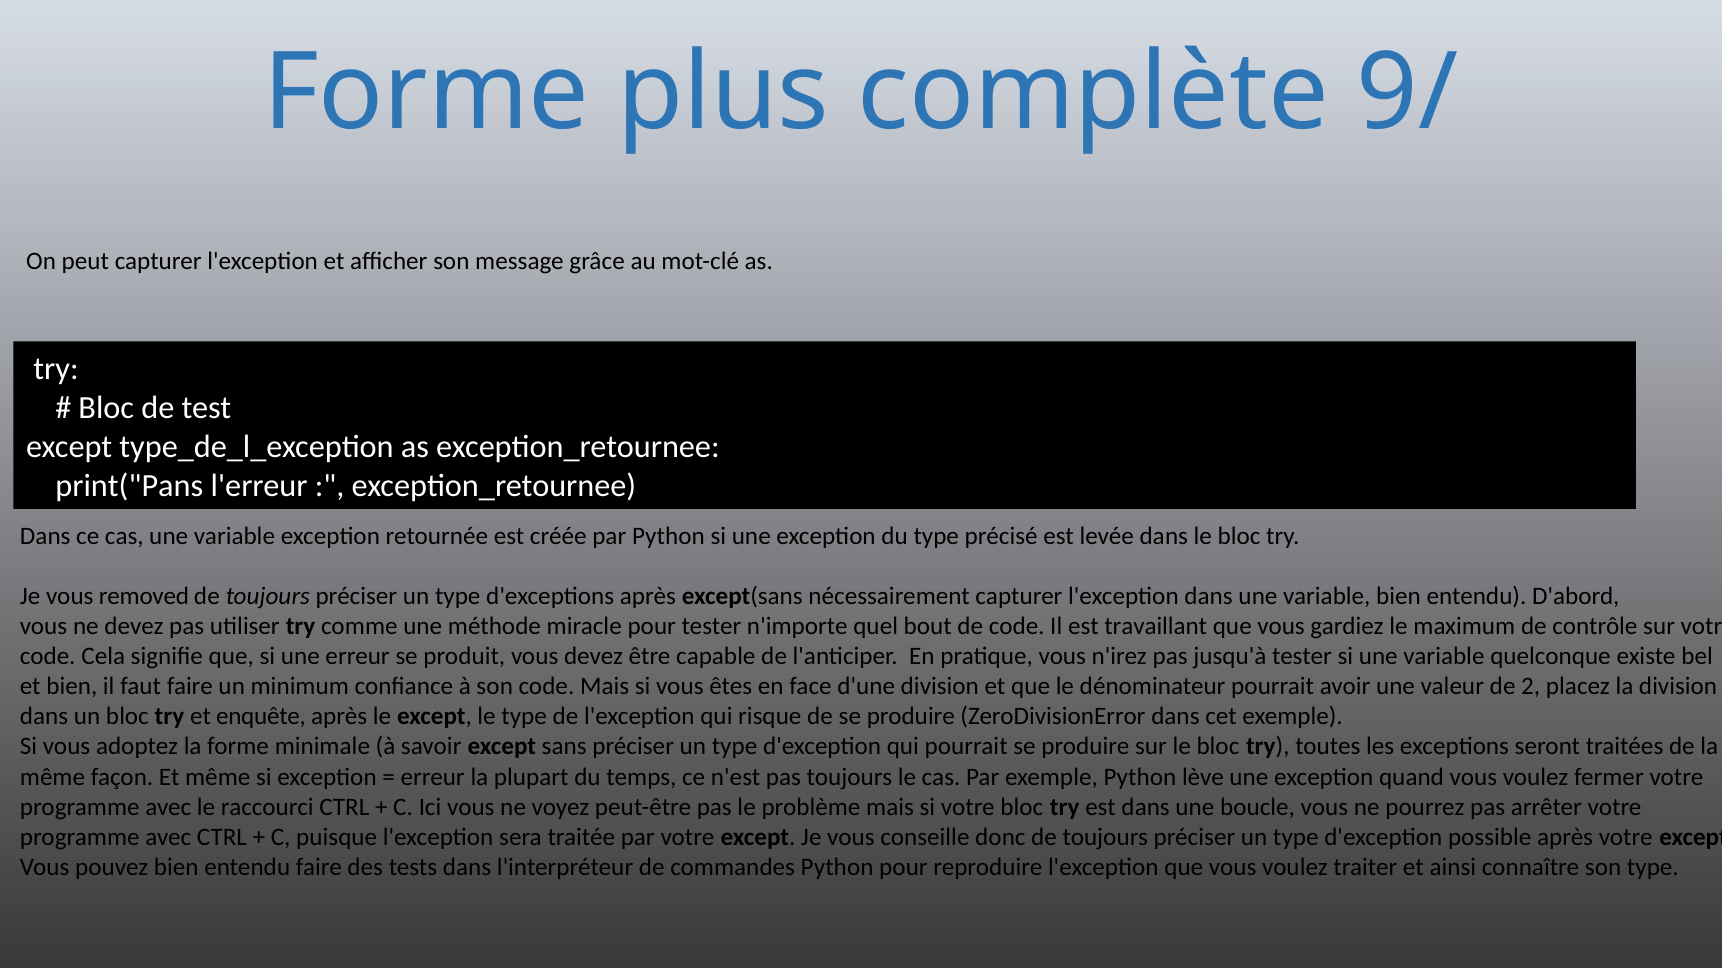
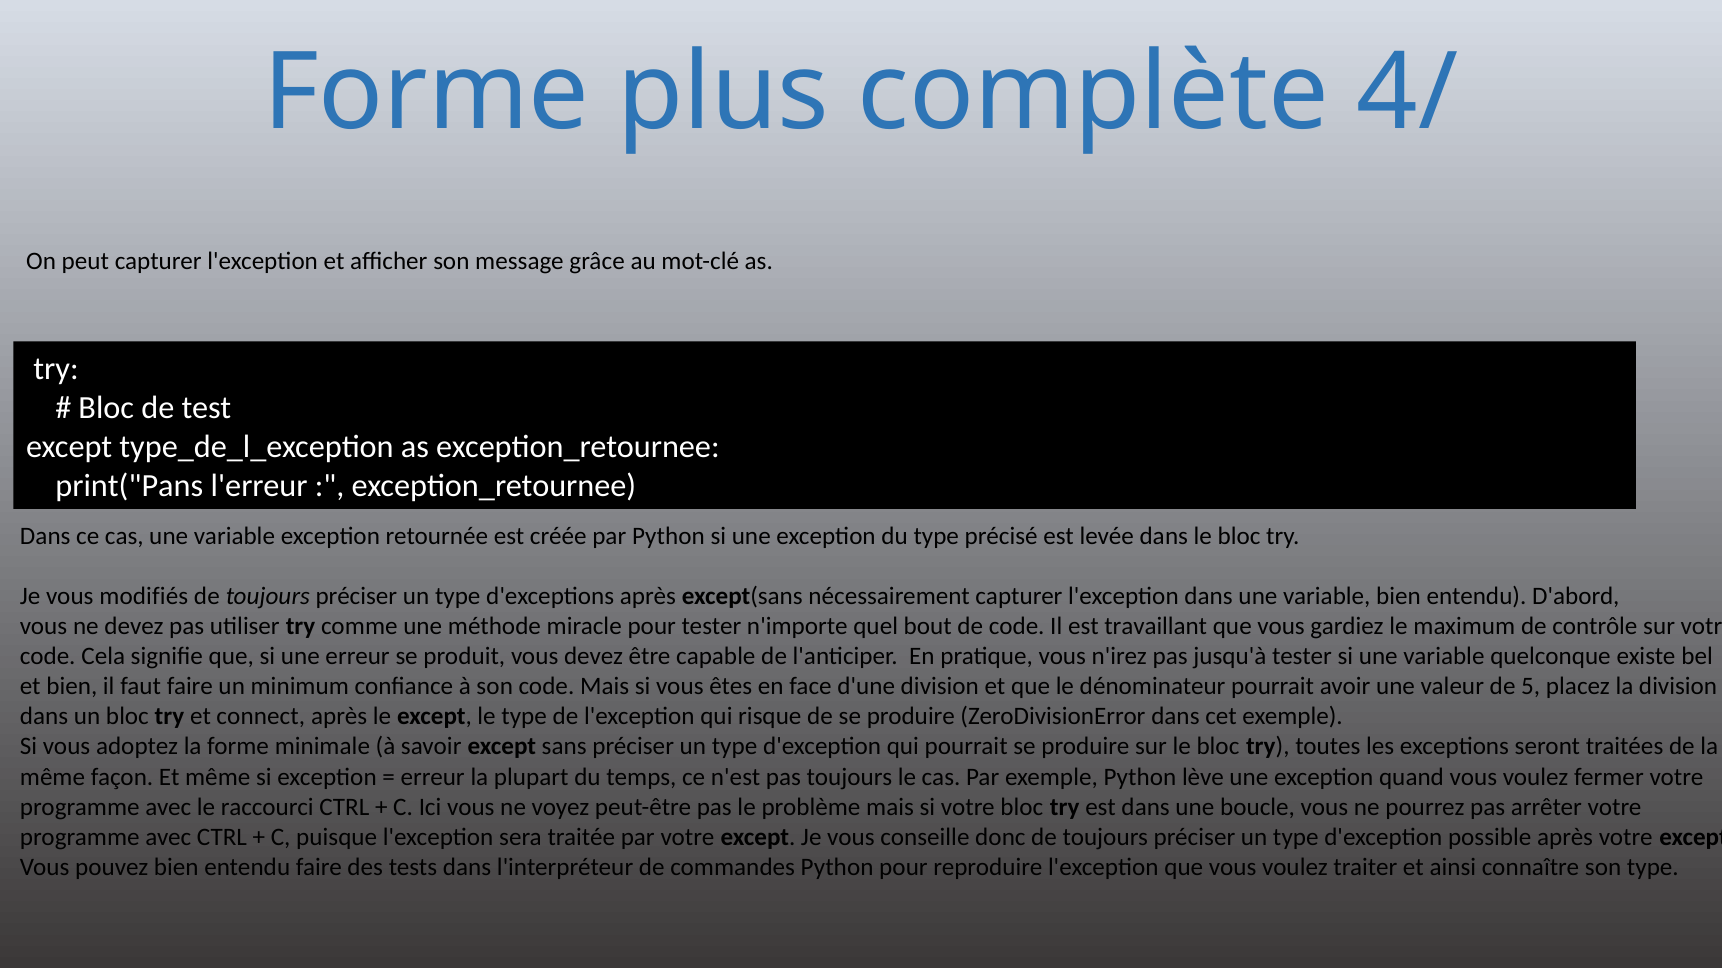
9/: 9/ -> 4/ (1408, 93)
removed: removed -> modifiés (144, 596)
2: 2 -> 5 (1531, 687)
enquête: enquête -> connect (261, 717)
